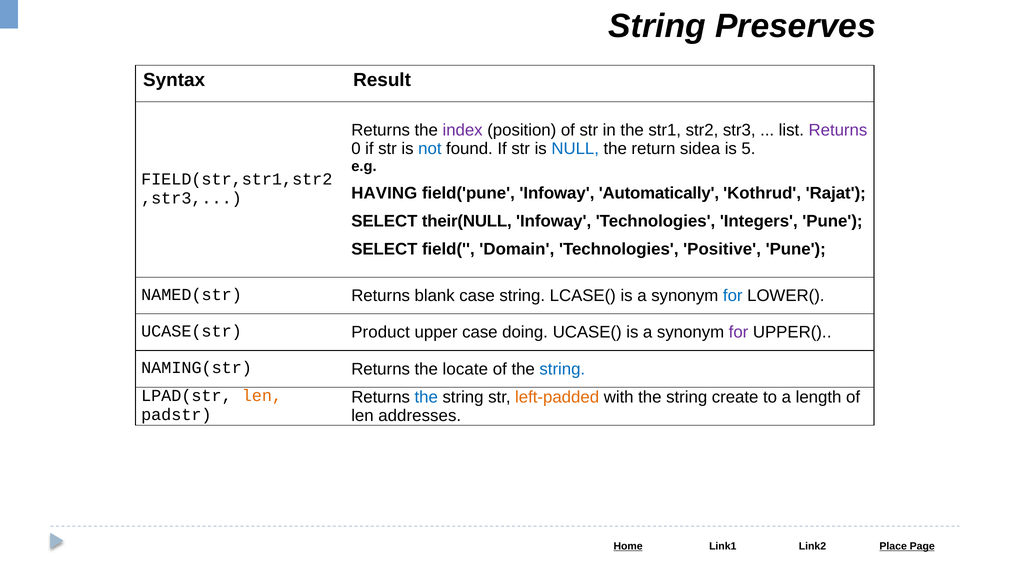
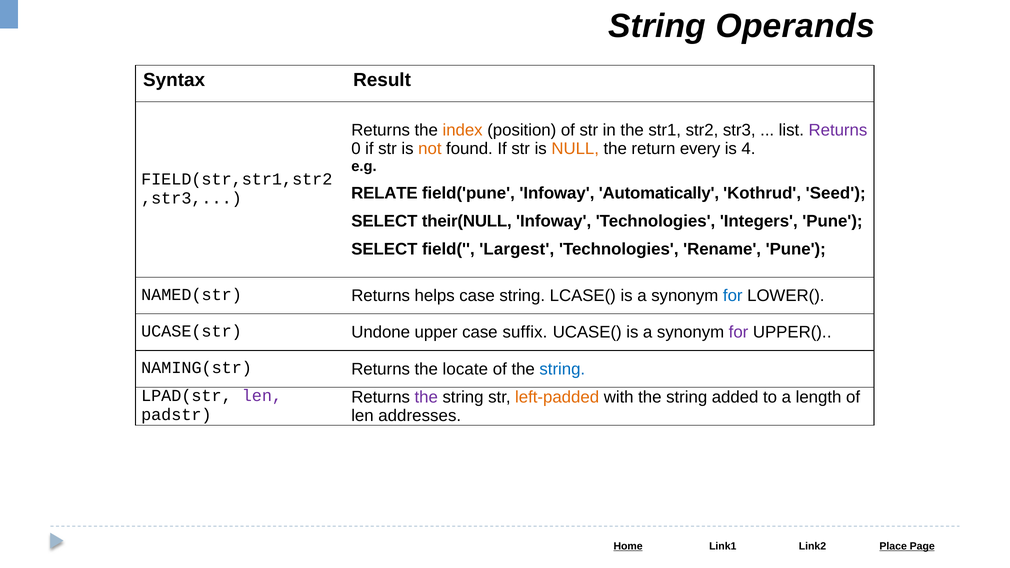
Preserves: Preserves -> Operands (795, 26)
index colour: purple -> orange (463, 130)
not colour: blue -> orange (430, 149)
NULL colour: blue -> orange (575, 149)
sidea: sidea -> every (700, 149)
5: 5 -> 4 (748, 149)
HAVING: HAVING -> RELATE (384, 193)
Rajat: Rajat -> Seed (836, 193)
Domain: Domain -> Largest (517, 249)
Positive: Positive -> Rename (722, 249)
blank: blank -> helps (435, 296)
Product: Product -> Undone (381, 332)
doing: doing -> suffix (525, 332)
the colour: blue -> purple (426, 397)
create: create -> added (735, 397)
len colour: orange -> purple (262, 396)
